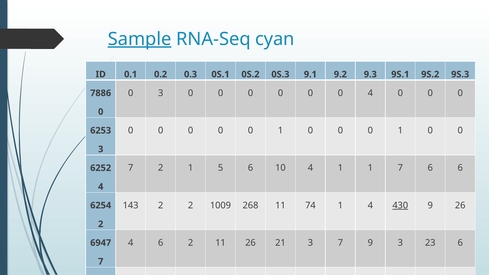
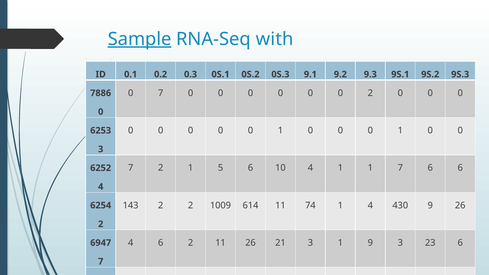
cyan: cyan -> with (275, 39)
0 3: 3 -> 7 (161, 93)
0 4: 4 -> 2 (370, 93)
268: 268 -> 614 (250, 205)
430 underline: present -> none (400, 205)
3 7: 7 -> 1 (340, 243)
